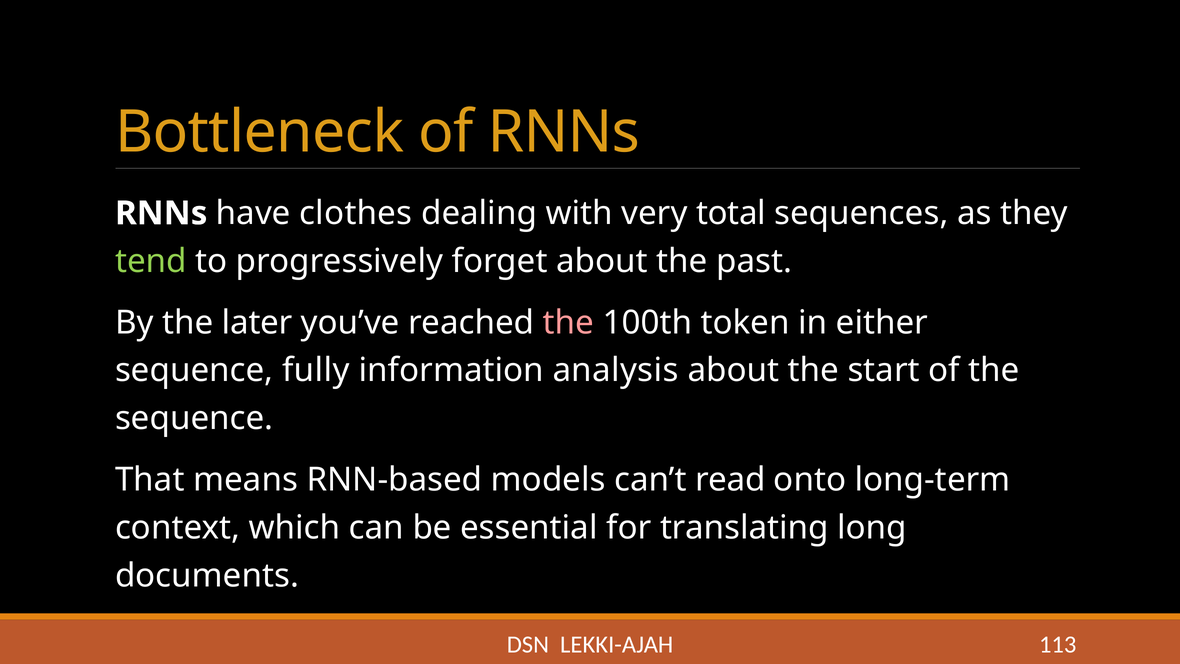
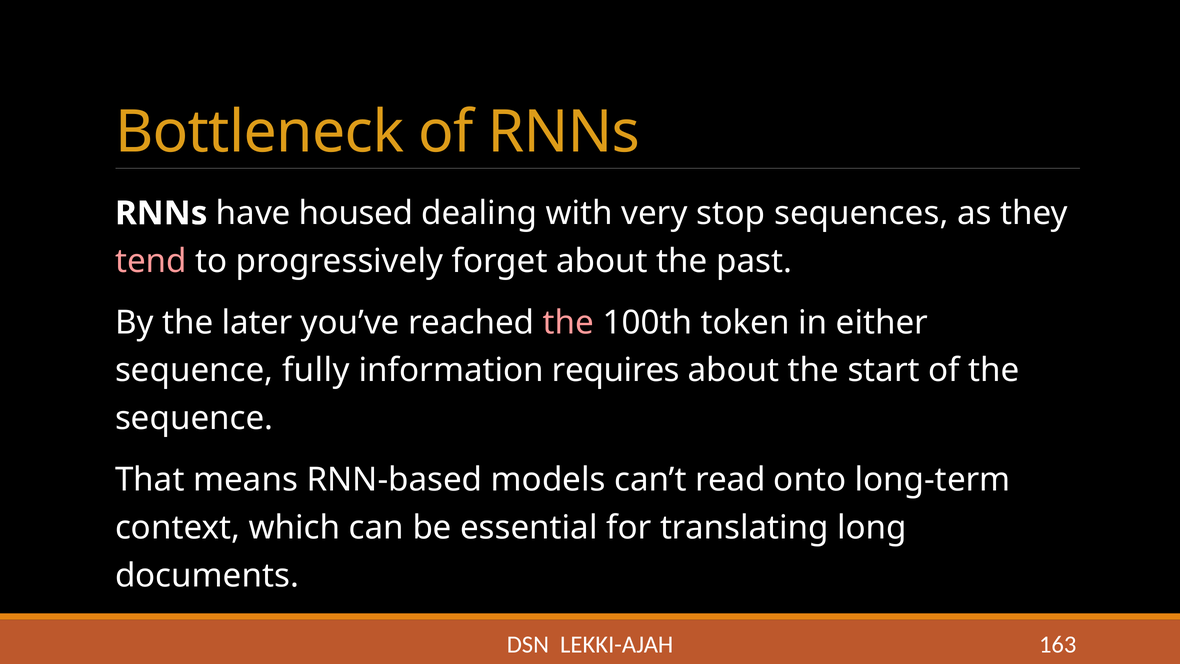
clothes: clothes -> housed (356, 213)
total: total -> stop (731, 213)
tend colour: light green -> pink (151, 261)
analysis: analysis -> requires (616, 370)
113: 113 -> 163 (1058, 644)
